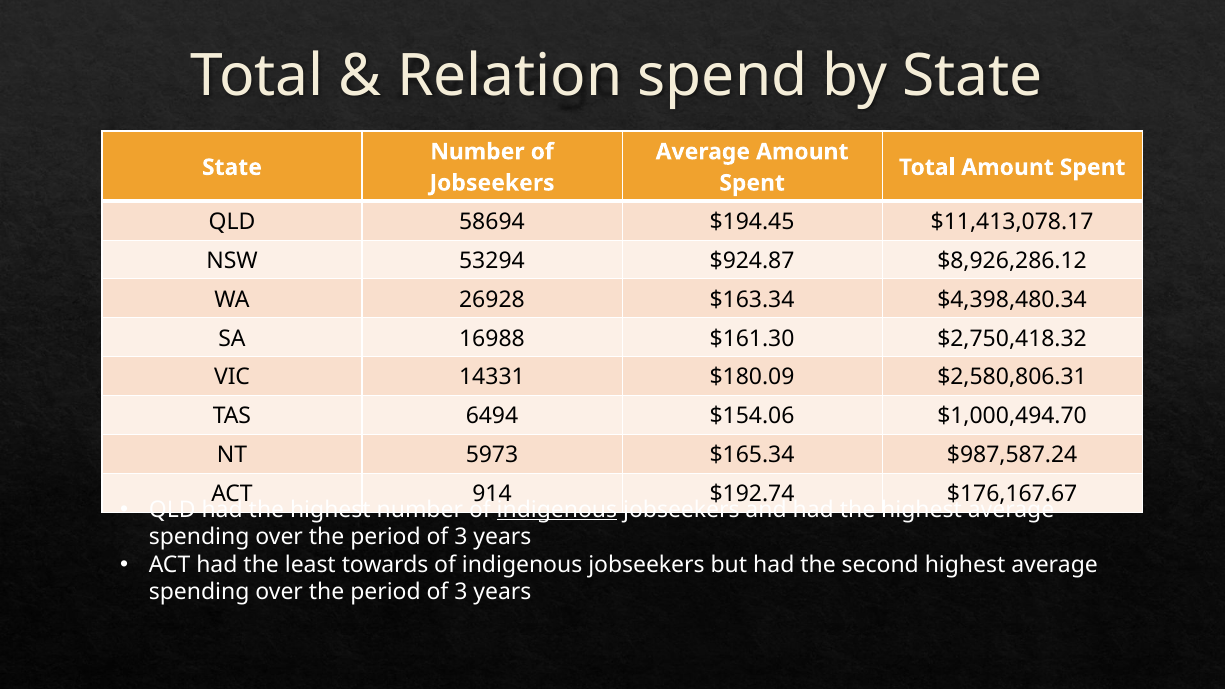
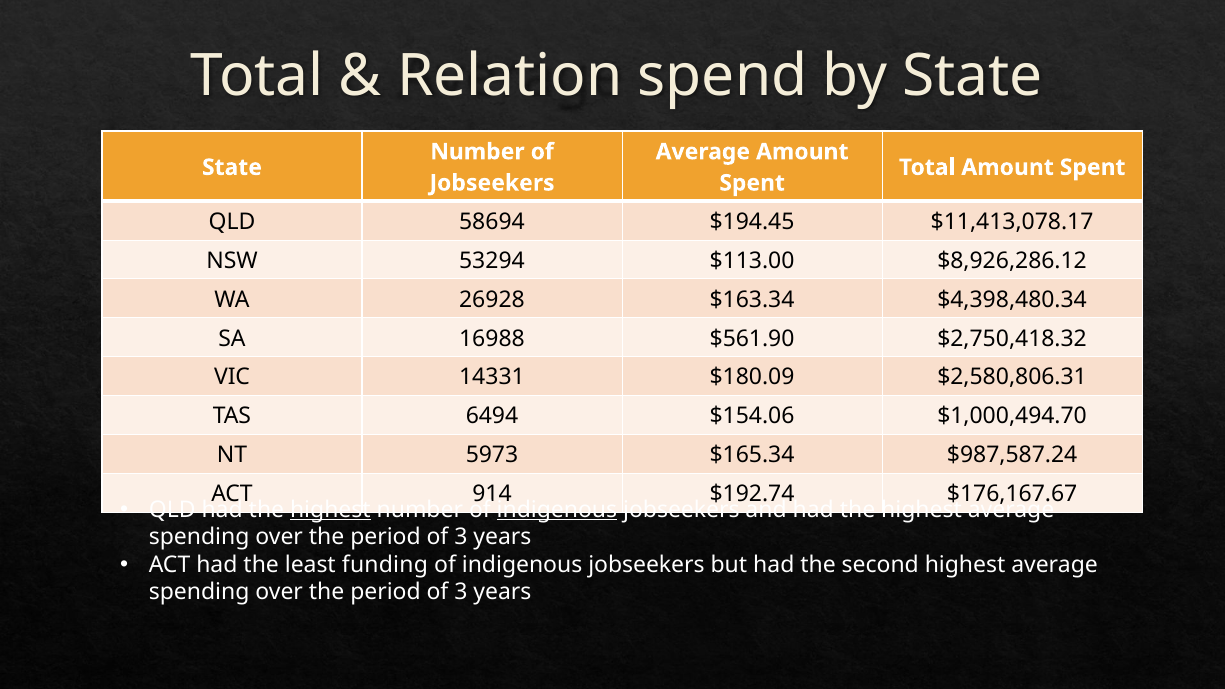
$924.87: $924.87 -> $113.00 (752, 261)
$161.30: $161.30 -> $561.90 (752, 339)
highest underline: none -> present (330, 510)
towards: towards -> funding (385, 565)
